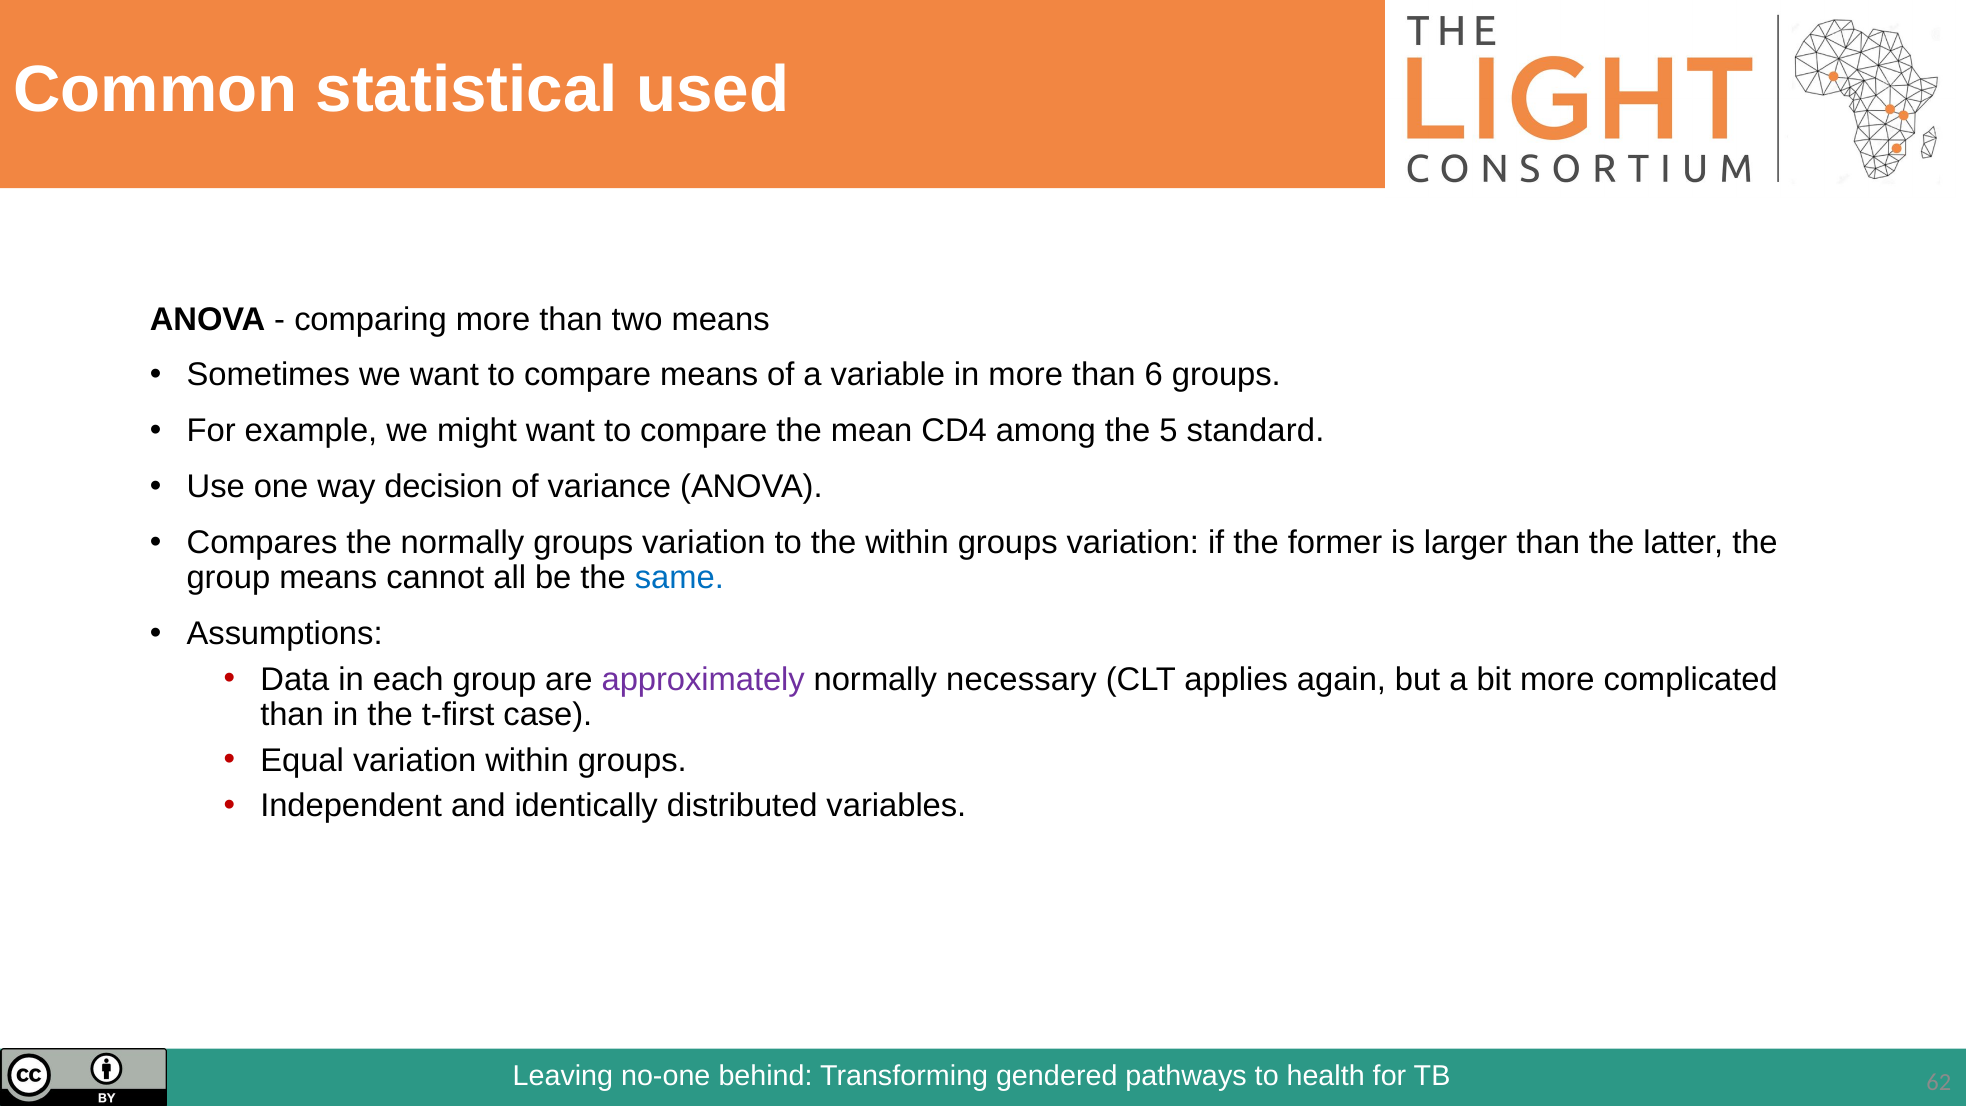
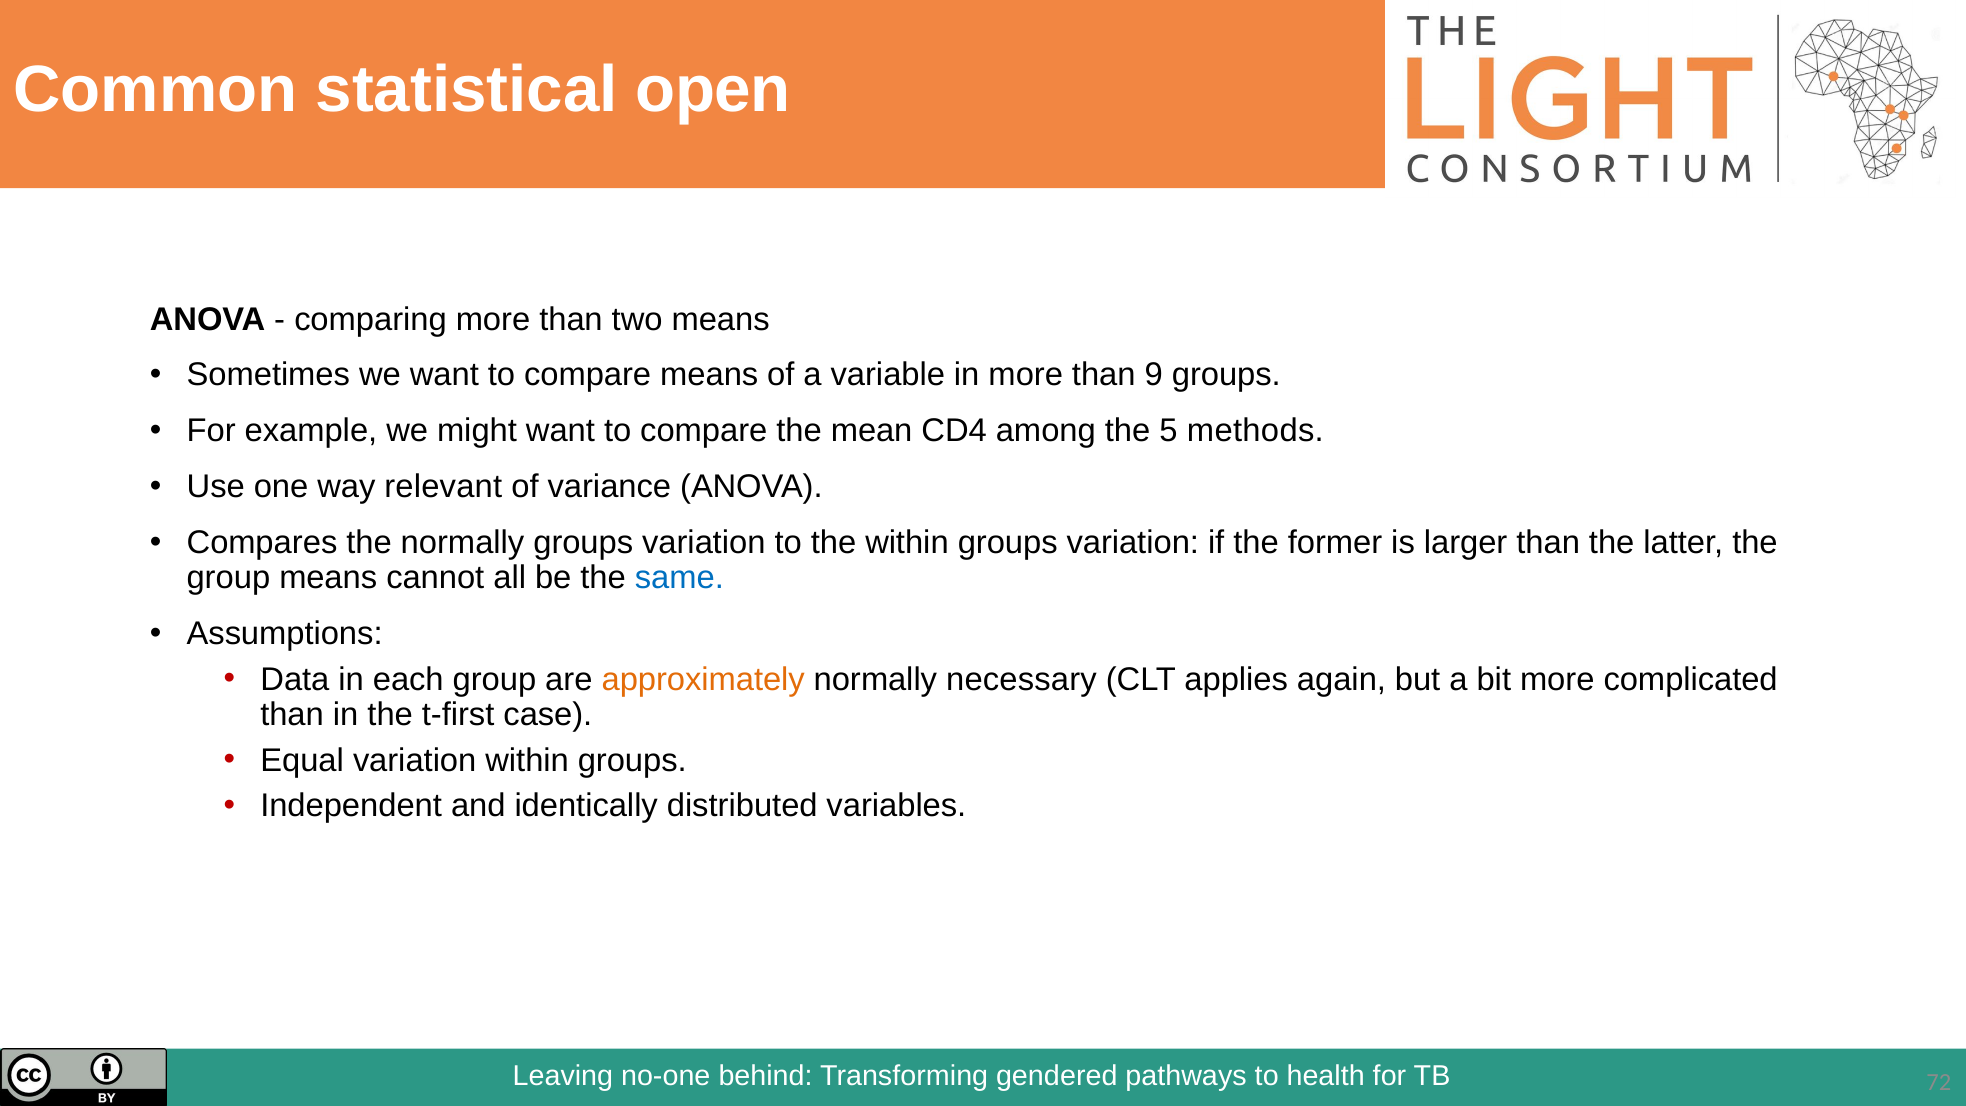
used: used -> open (713, 90)
6: 6 -> 9 (1154, 375)
standard: standard -> methods (1255, 431)
decision: decision -> relevant (443, 487)
approximately colour: purple -> orange (703, 679)
62: 62 -> 72 (1939, 1082)
